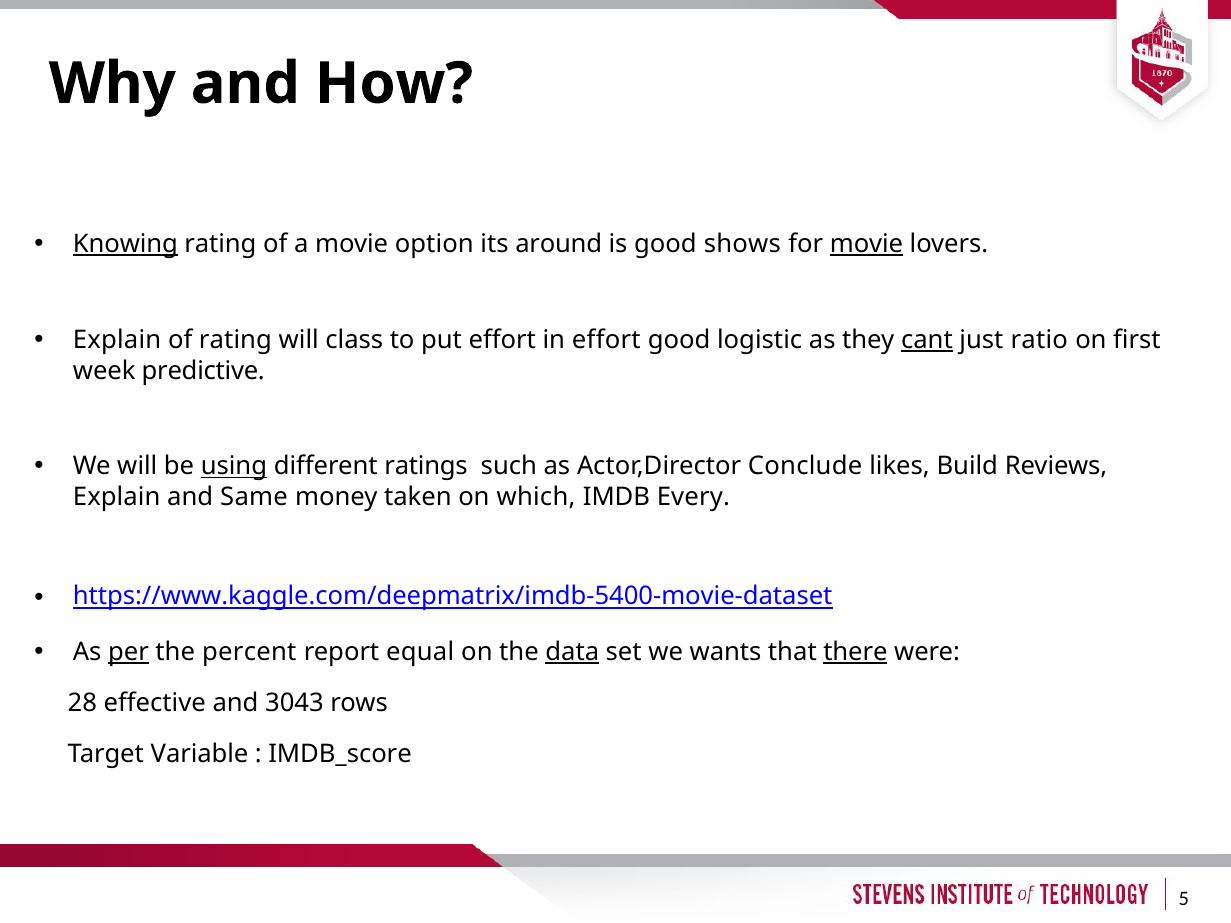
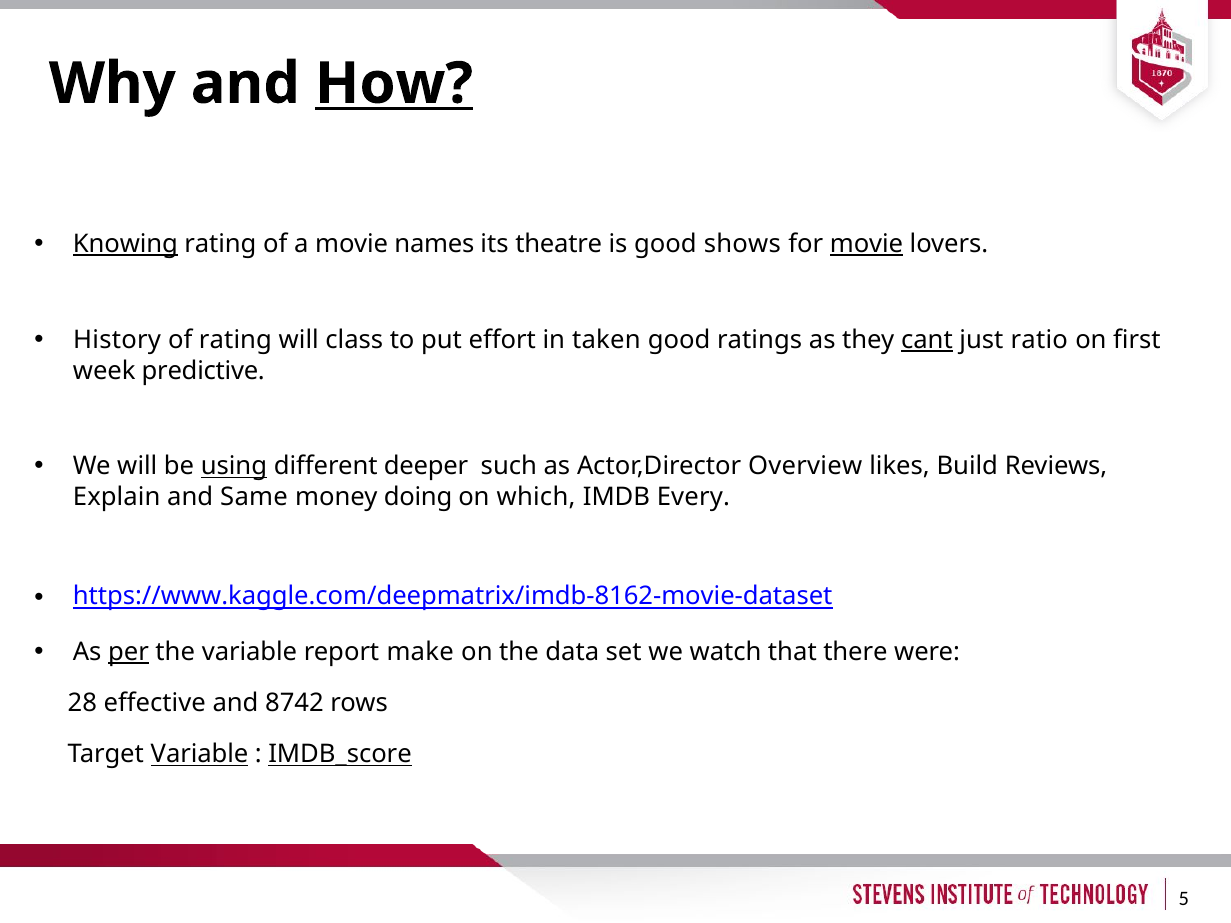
How underline: none -> present (394, 84)
option: option -> names (434, 244)
around: around -> theatre (559, 244)
Explain: Explain -> History (117, 340)
in effort: effort -> taken (606, 340)
logistic: logistic -> ratings (760, 340)
ratings: ratings -> deeper (426, 466)
Conclude: Conclude -> Overview (805, 466)
taken: taken -> doing (418, 497)
https://www.kaggle.com/deepmatrix/imdb-5400-movie-dataset: https://www.kaggle.com/deepmatrix/imdb-5400-movie-dataset -> https://www.kaggle.com/deepmatrix/imdb-8162-movie-dataset (453, 596)
the percent: percent -> variable (249, 652)
equal: equal -> make (420, 652)
data underline: present -> none (572, 652)
wants: wants -> watch (726, 652)
there underline: present -> none (855, 652)
3043: 3043 -> 8742 (294, 703)
Variable underline: none -> present (200, 755)
IMDB_score underline: none -> present (340, 755)
